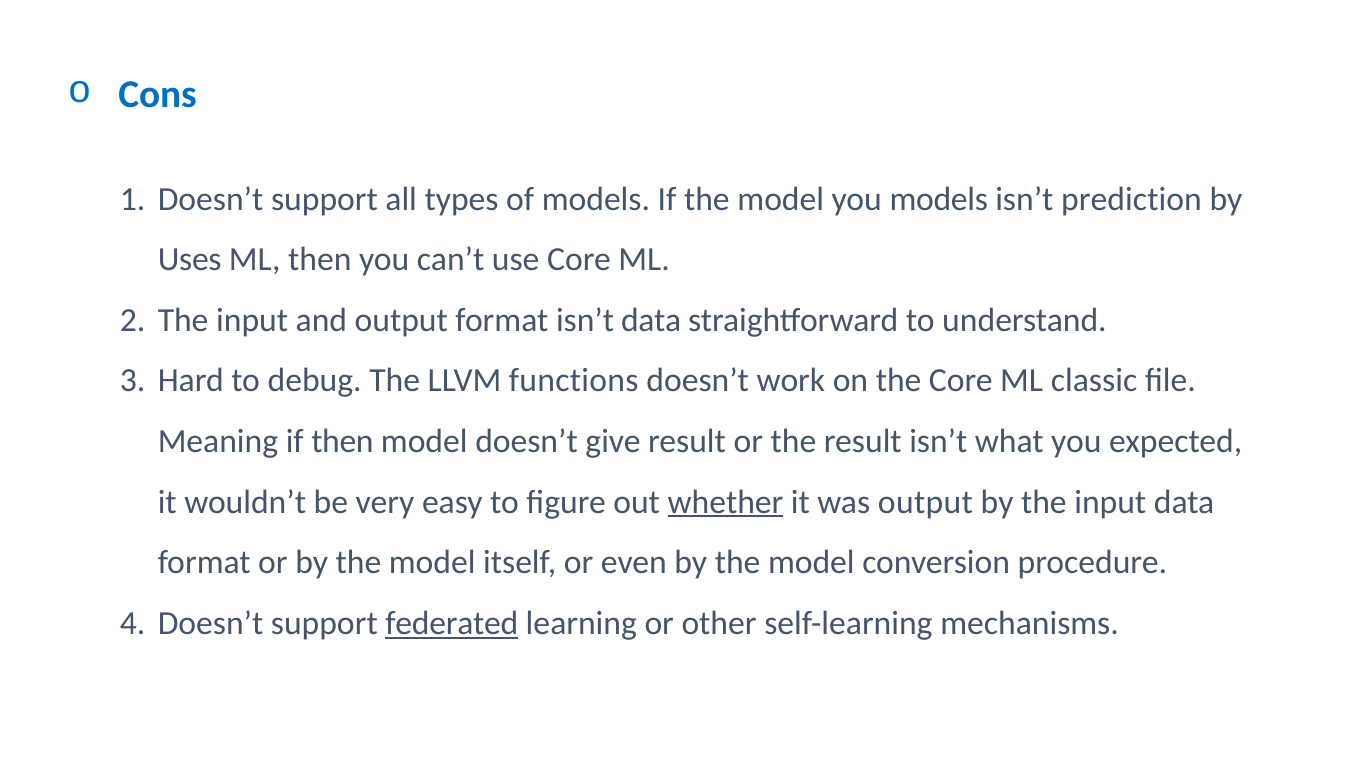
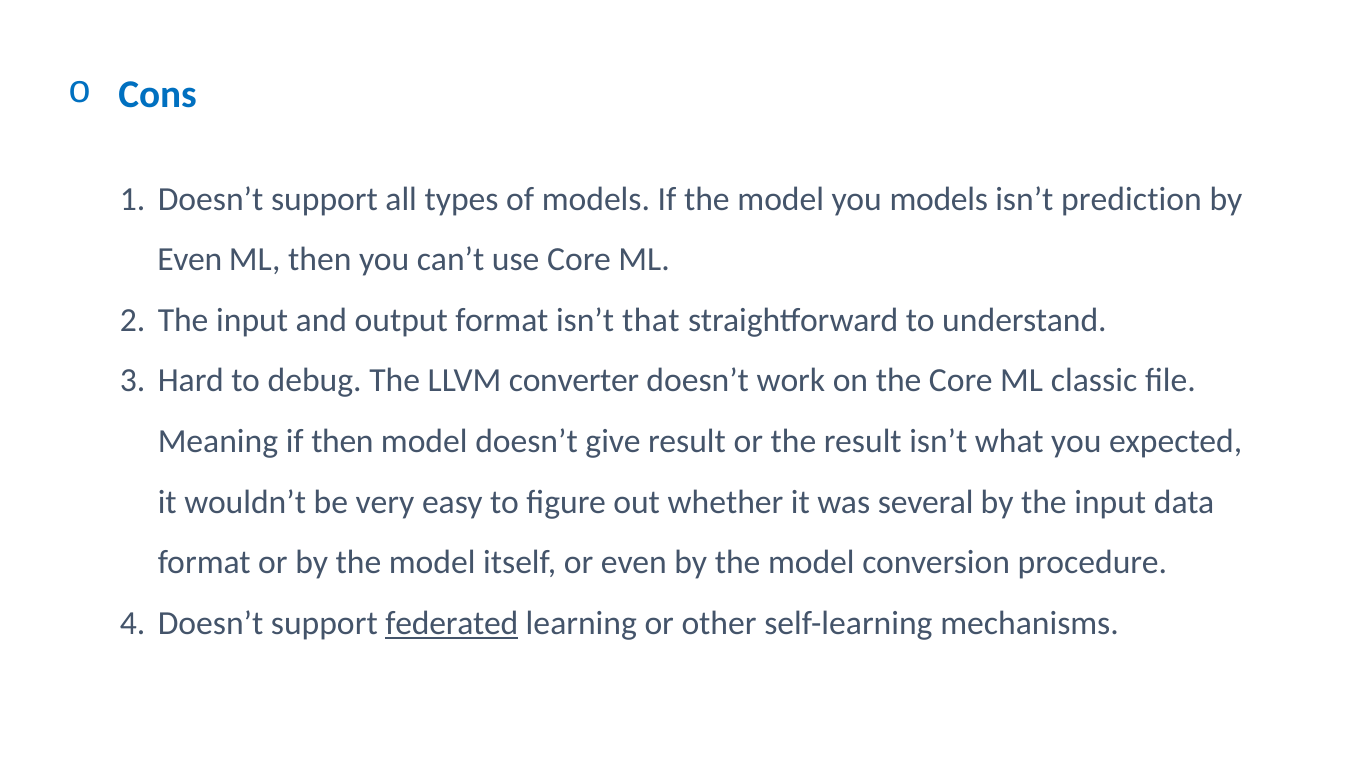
Uses: Uses -> Even (190, 260)
isn’t data: data -> that (651, 320)
functions: functions -> converter (574, 381)
whether underline: present -> none (726, 502)
was output: output -> several (926, 502)
